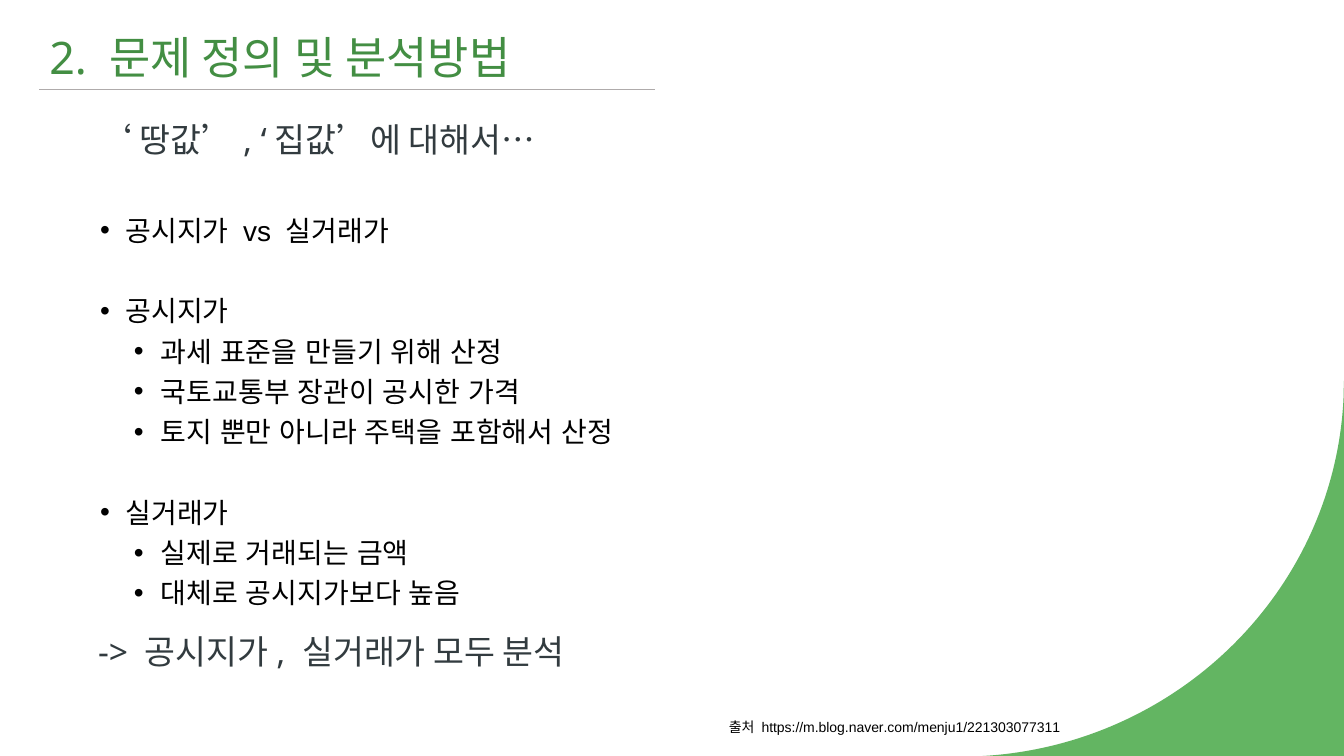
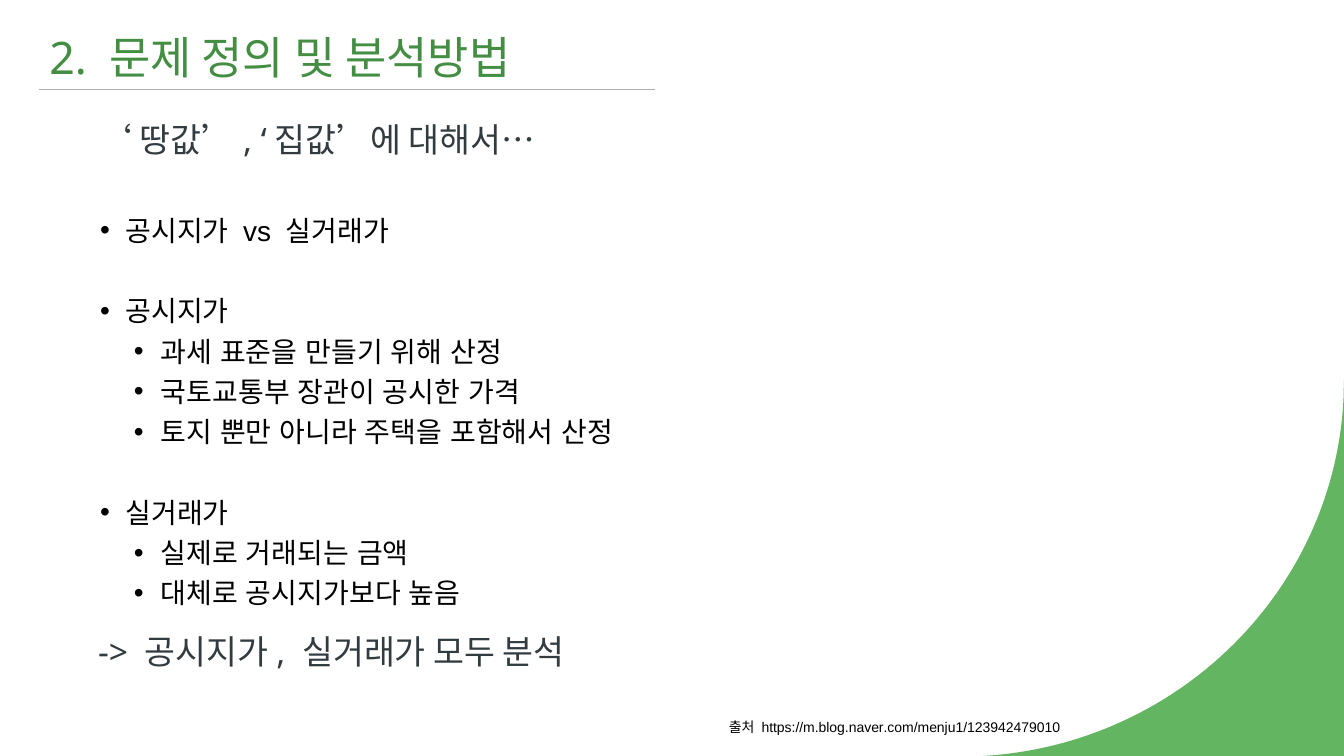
https://m.blog.naver.com/menju1/221303077311: https://m.blog.naver.com/menju1/221303077311 -> https://m.blog.naver.com/menju1/123942479010 (911, 728)
